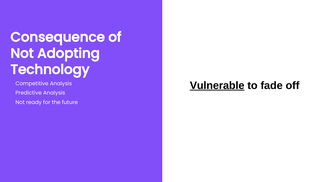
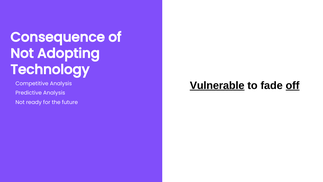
off underline: none -> present (293, 85)
